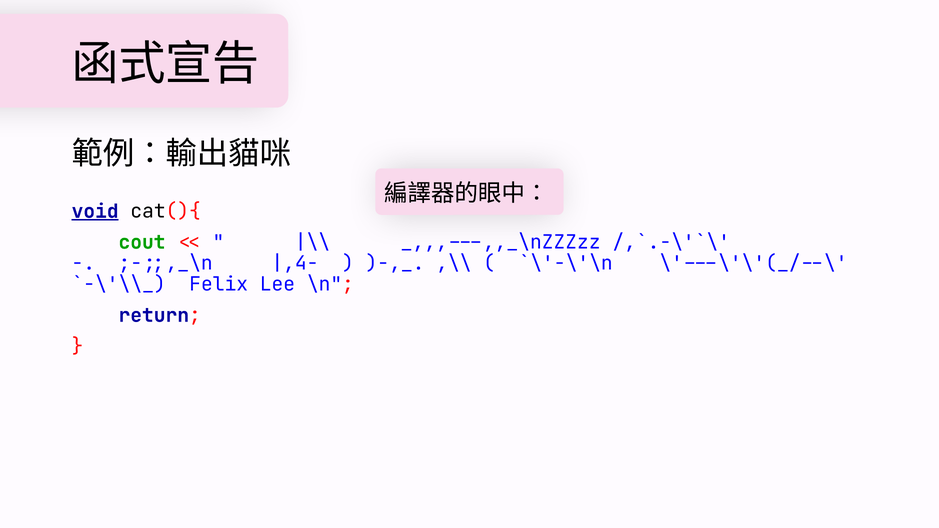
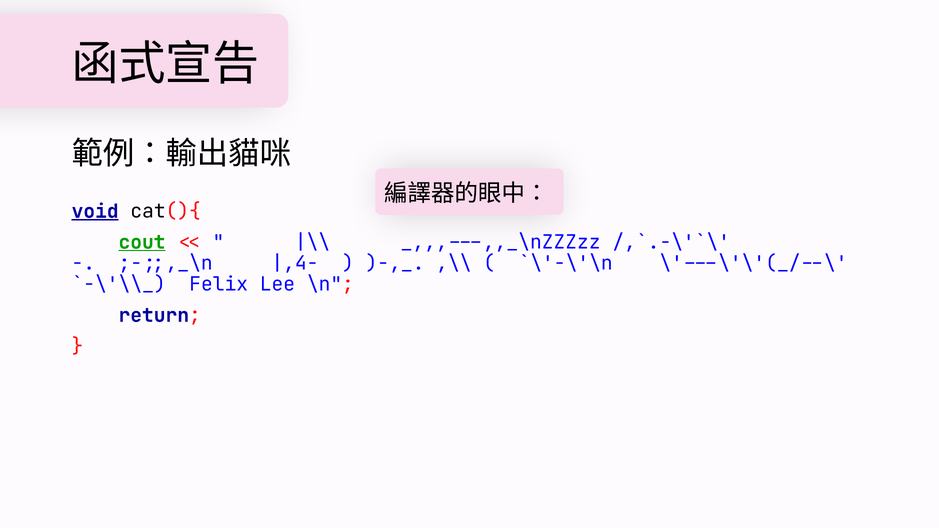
cout underline: none -> present (142, 242)
